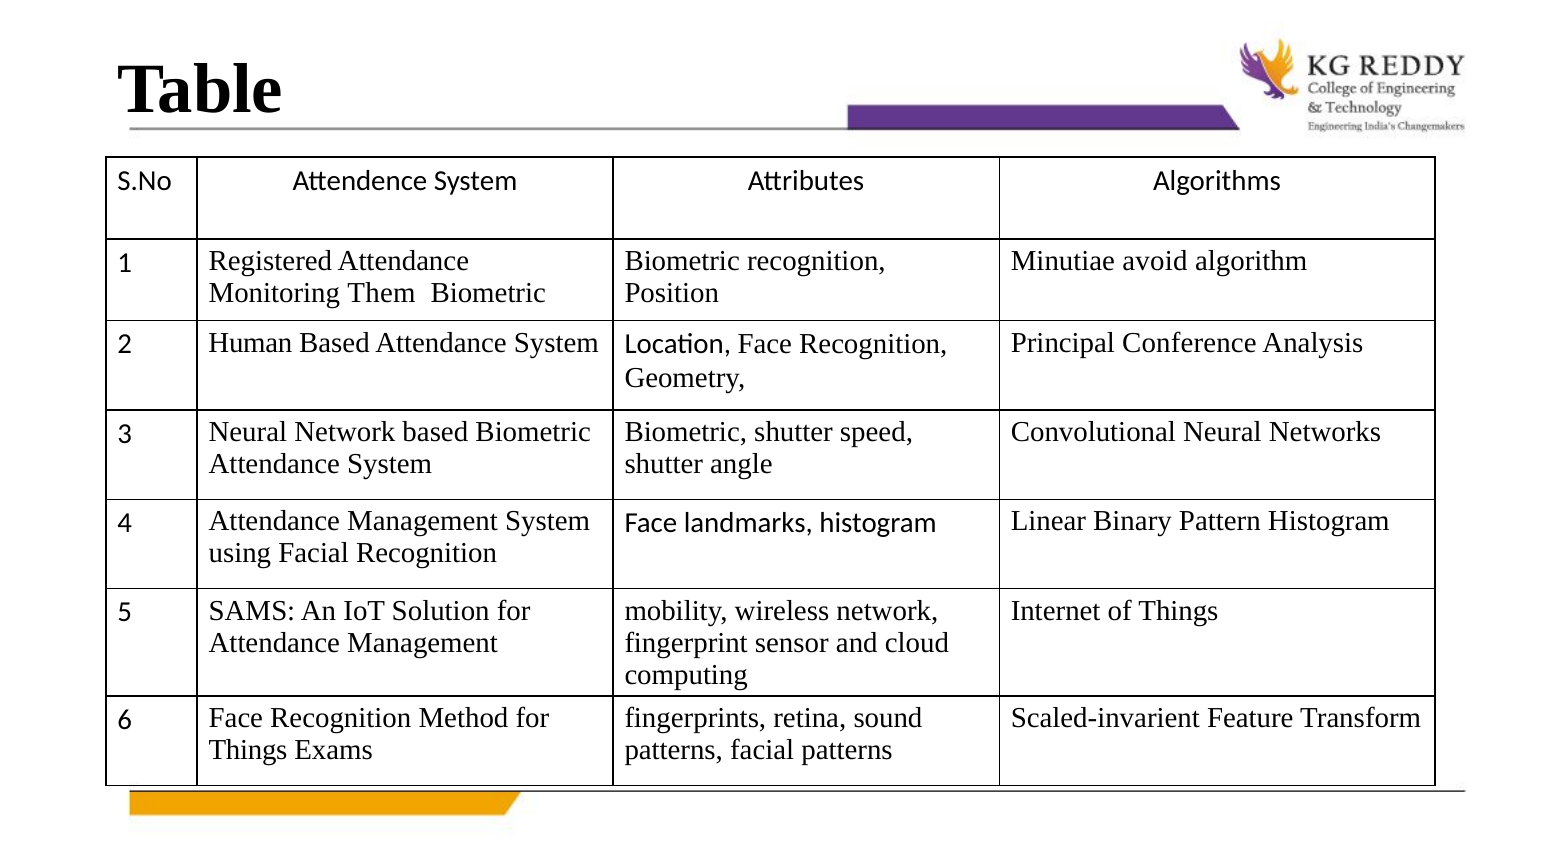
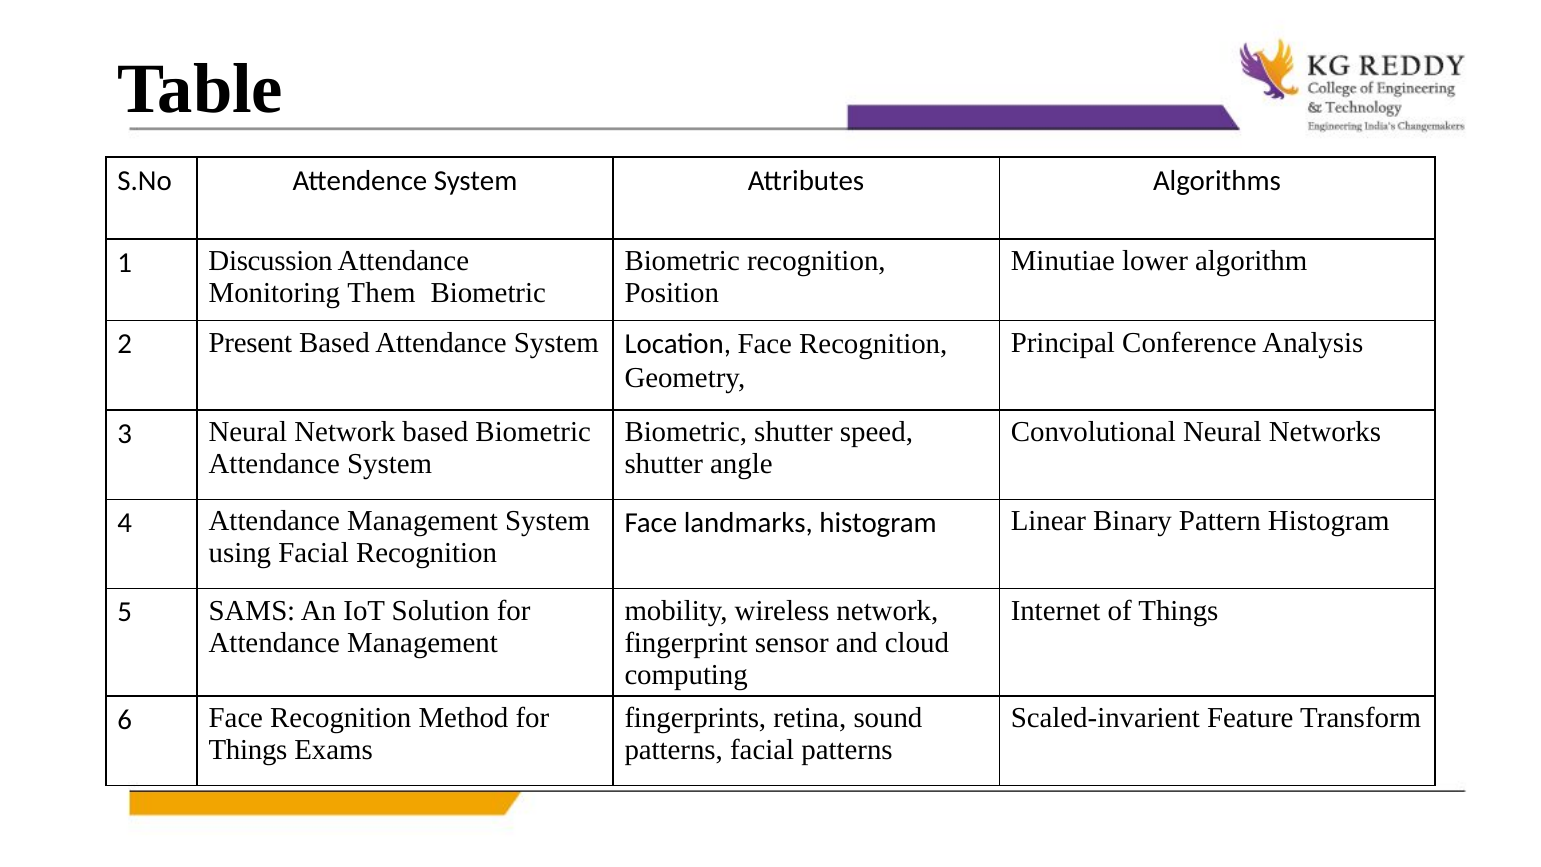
avoid: avoid -> lower (1155, 261)
Registered: Registered -> Discussion (271, 261)
Human: Human -> Present (250, 343)
